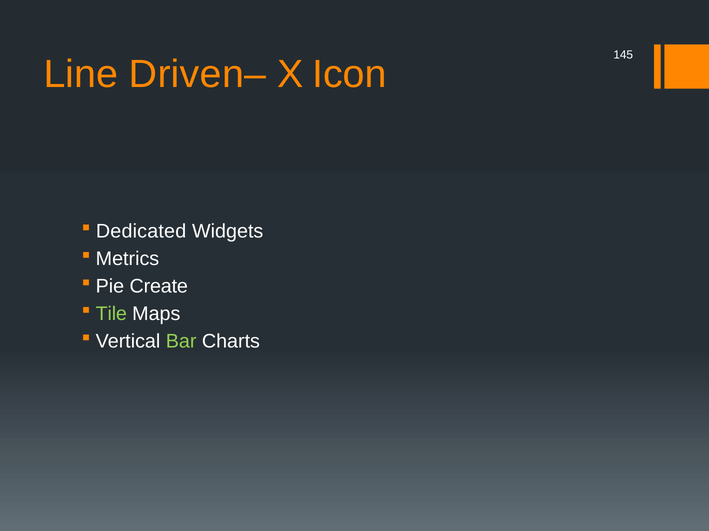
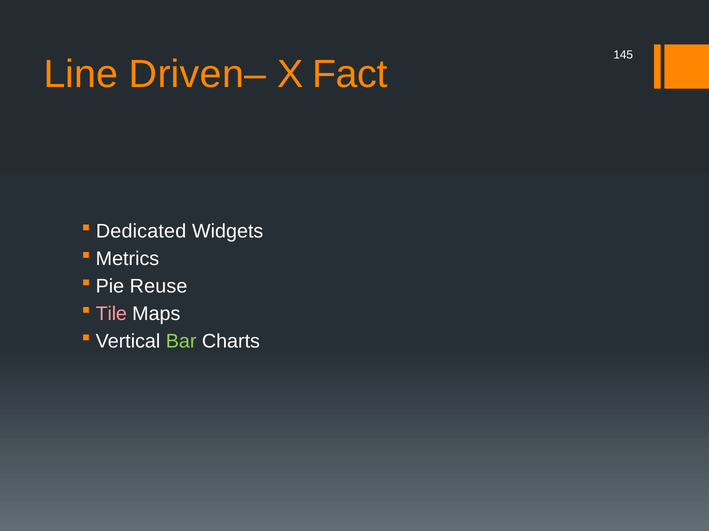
Icon: Icon -> Fact (350, 75)
Create: Create -> Reuse (159, 287)
Tile colour: light green -> pink (111, 314)
